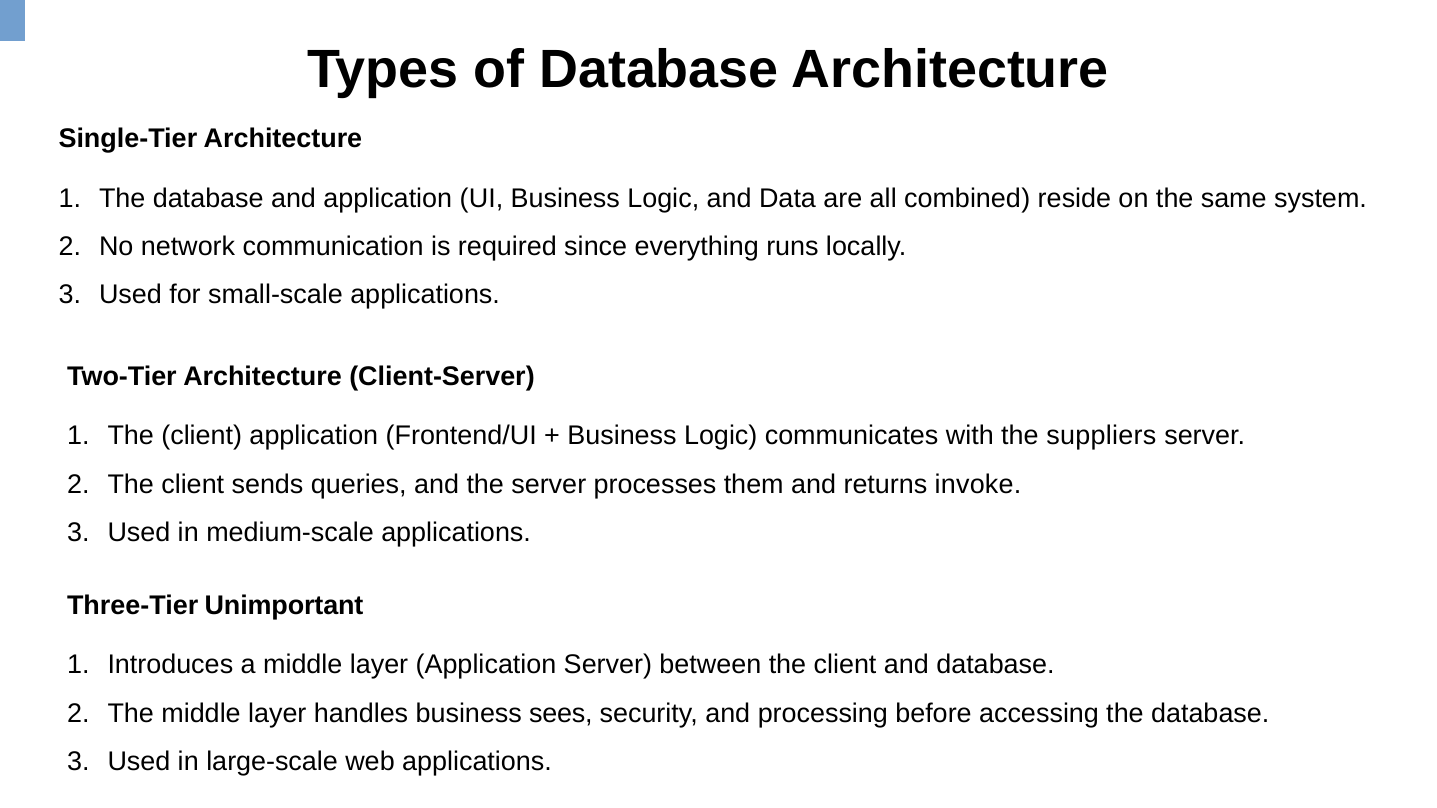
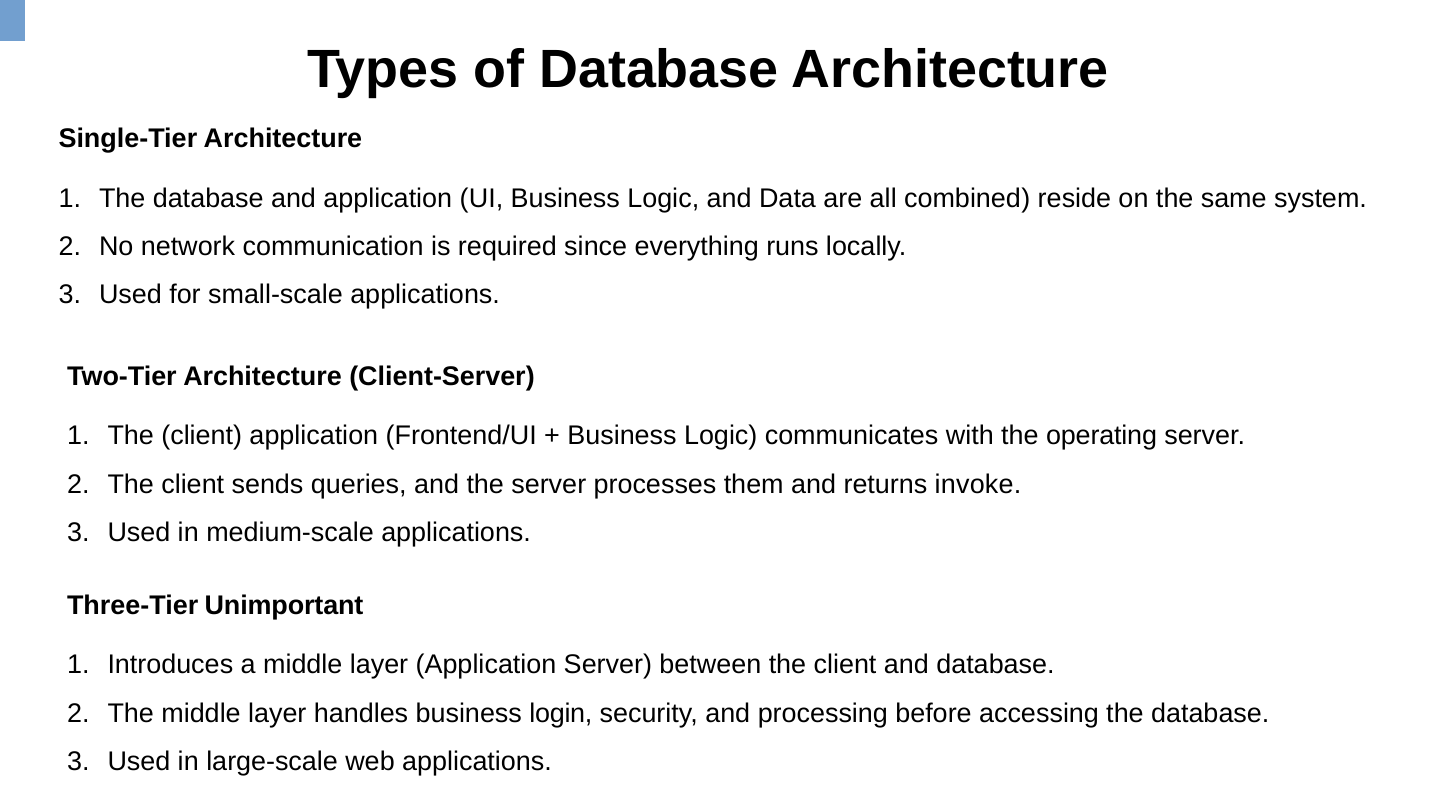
suppliers: suppliers -> operating (1102, 436)
sees: sees -> login (561, 713)
